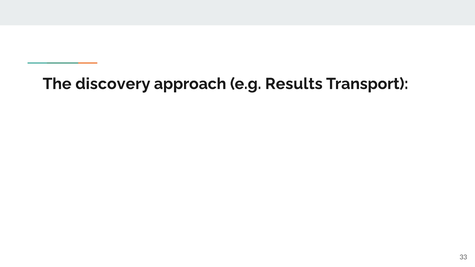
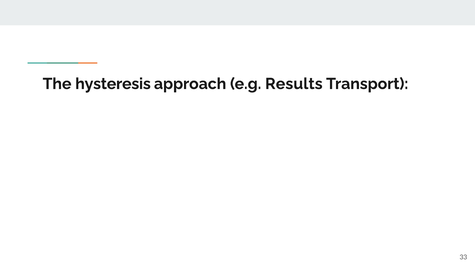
discovery: discovery -> hysteresis (113, 84)
